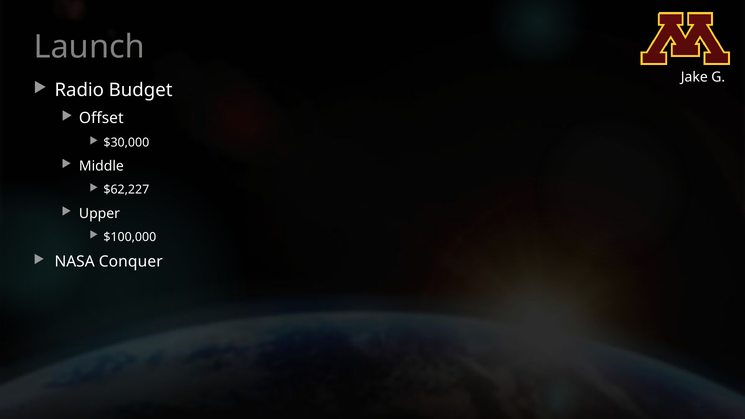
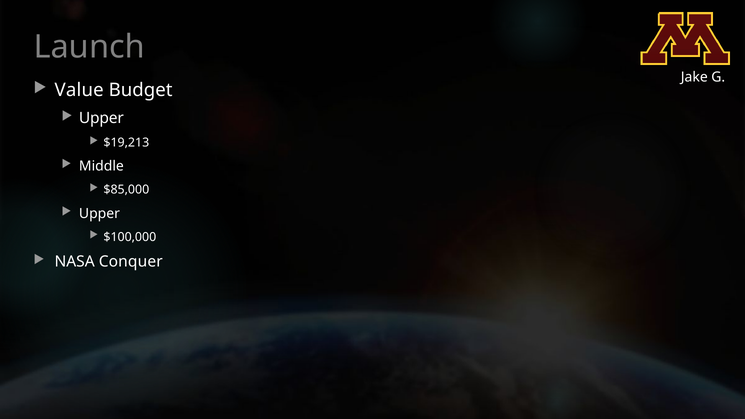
Radio: Radio -> Value (79, 90)
Offset: Offset -> Upper (101, 118)
$30,000: $30,000 -> $19,213 (126, 143)
$62,227: $62,227 -> $85,000 (126, 190)
